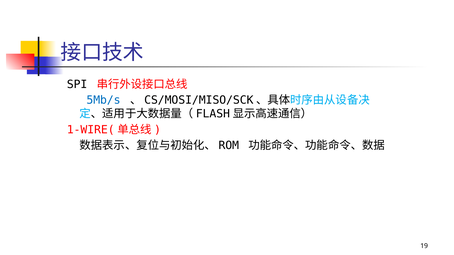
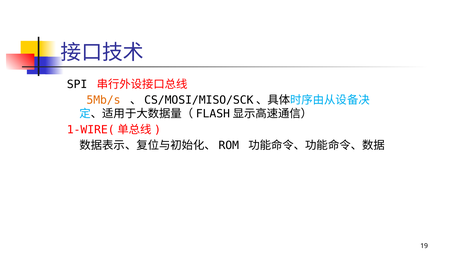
5Mb/s colour: blue -> orange (103, 100)
